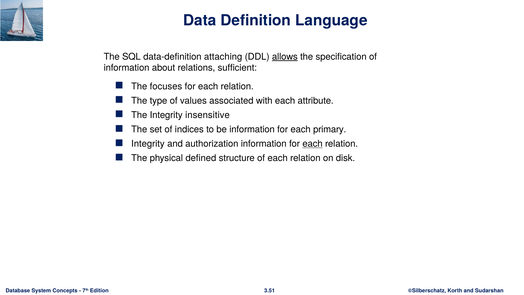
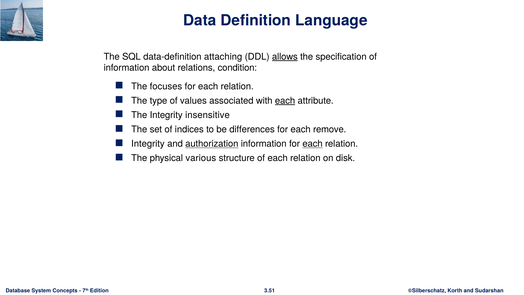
sufficient: sufficient -> condition (237, 68)
each underline: none -> present (285, 101)
be information: information -> differences (252, 129)
primary: primary -> remove (330, 129)
authorization underline: none -> present (212, 144)
defined: defined -> various (201, 158)
